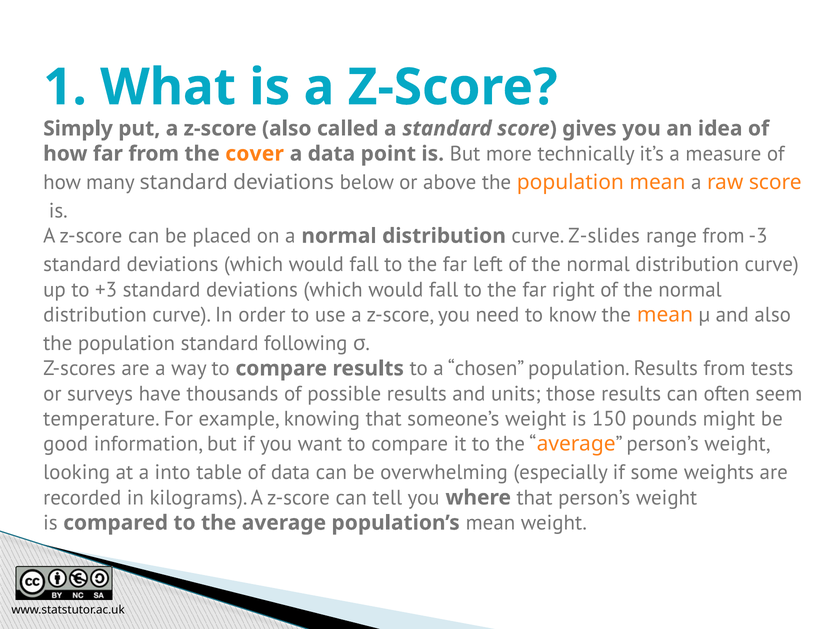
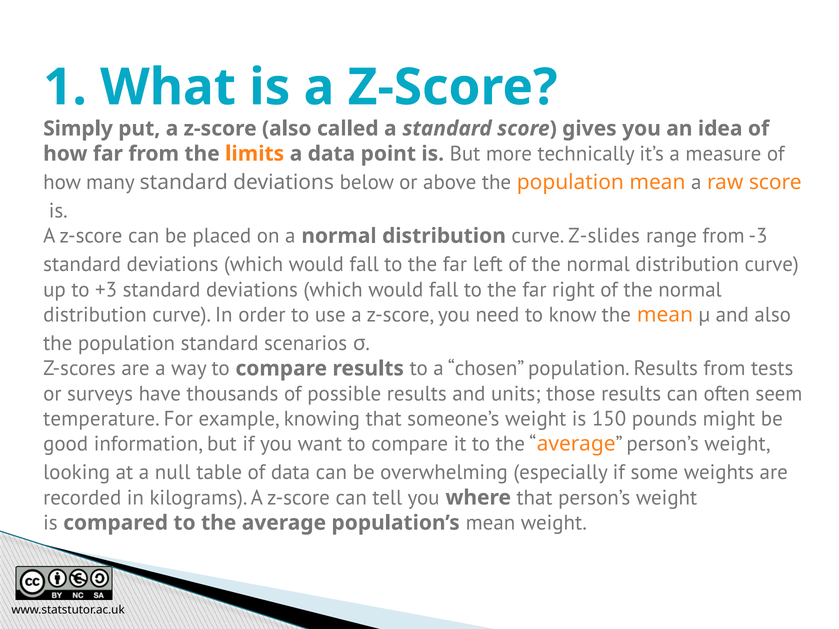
cover: cover -> limits (255, 154)
following: following -> scenarios (306, 343)
into: into -> null (173, 473)
